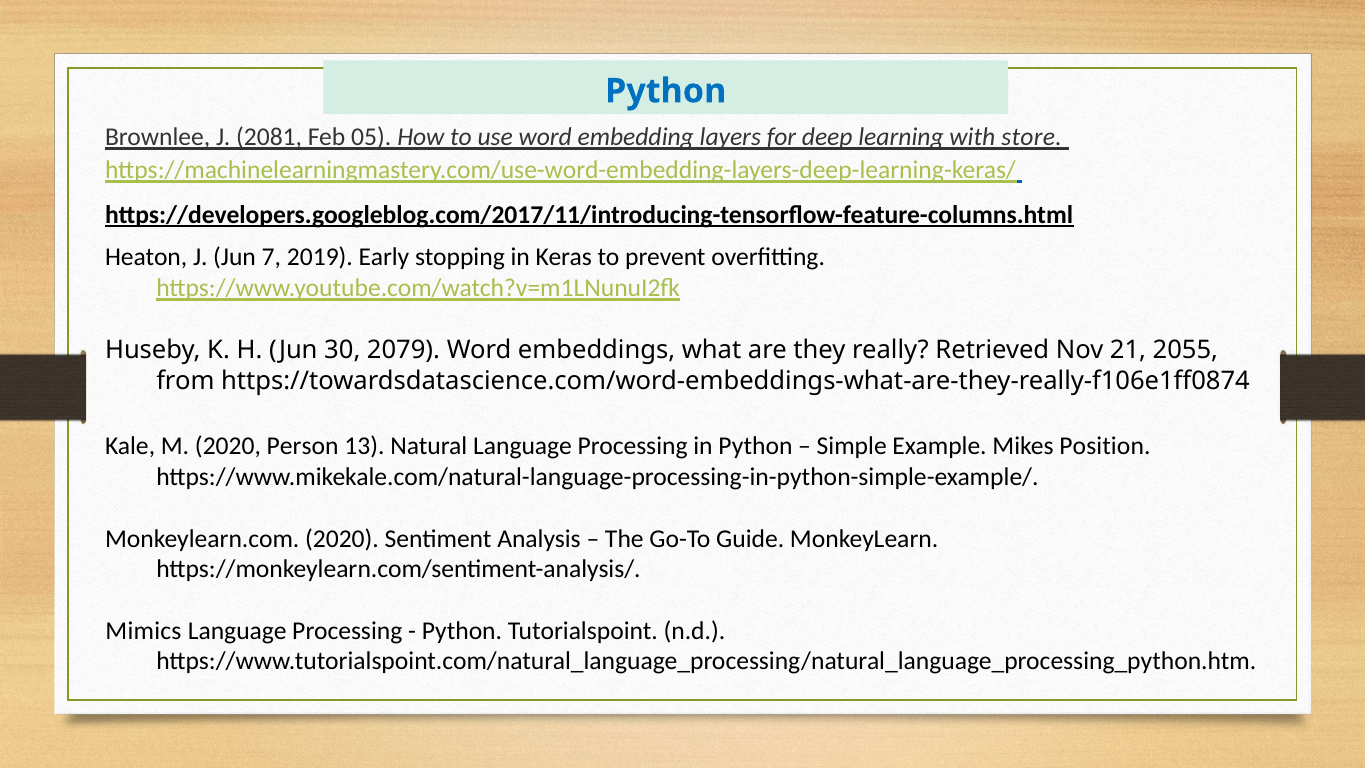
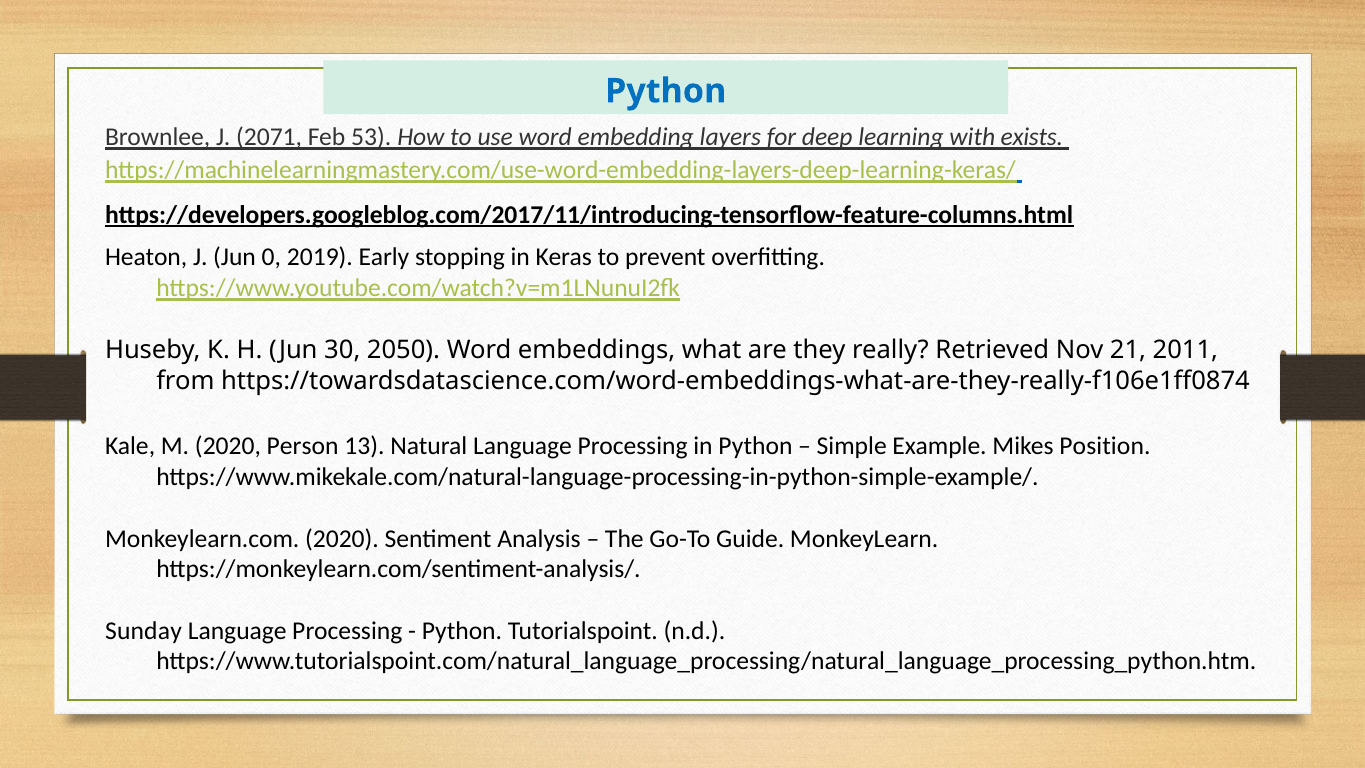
2081: 2081 -> 2071 (269, 137)
05: 05 -> 53 (371, 137)
store: store -> exists (1032, 137)
7: 7 -> 0 (271, 257)
2079: 2079 -> 2050 (403, 350)
2055: 2055 -> 2011 (1185, 350)
Mimics: Mimics -> Sunday (143, 631)
